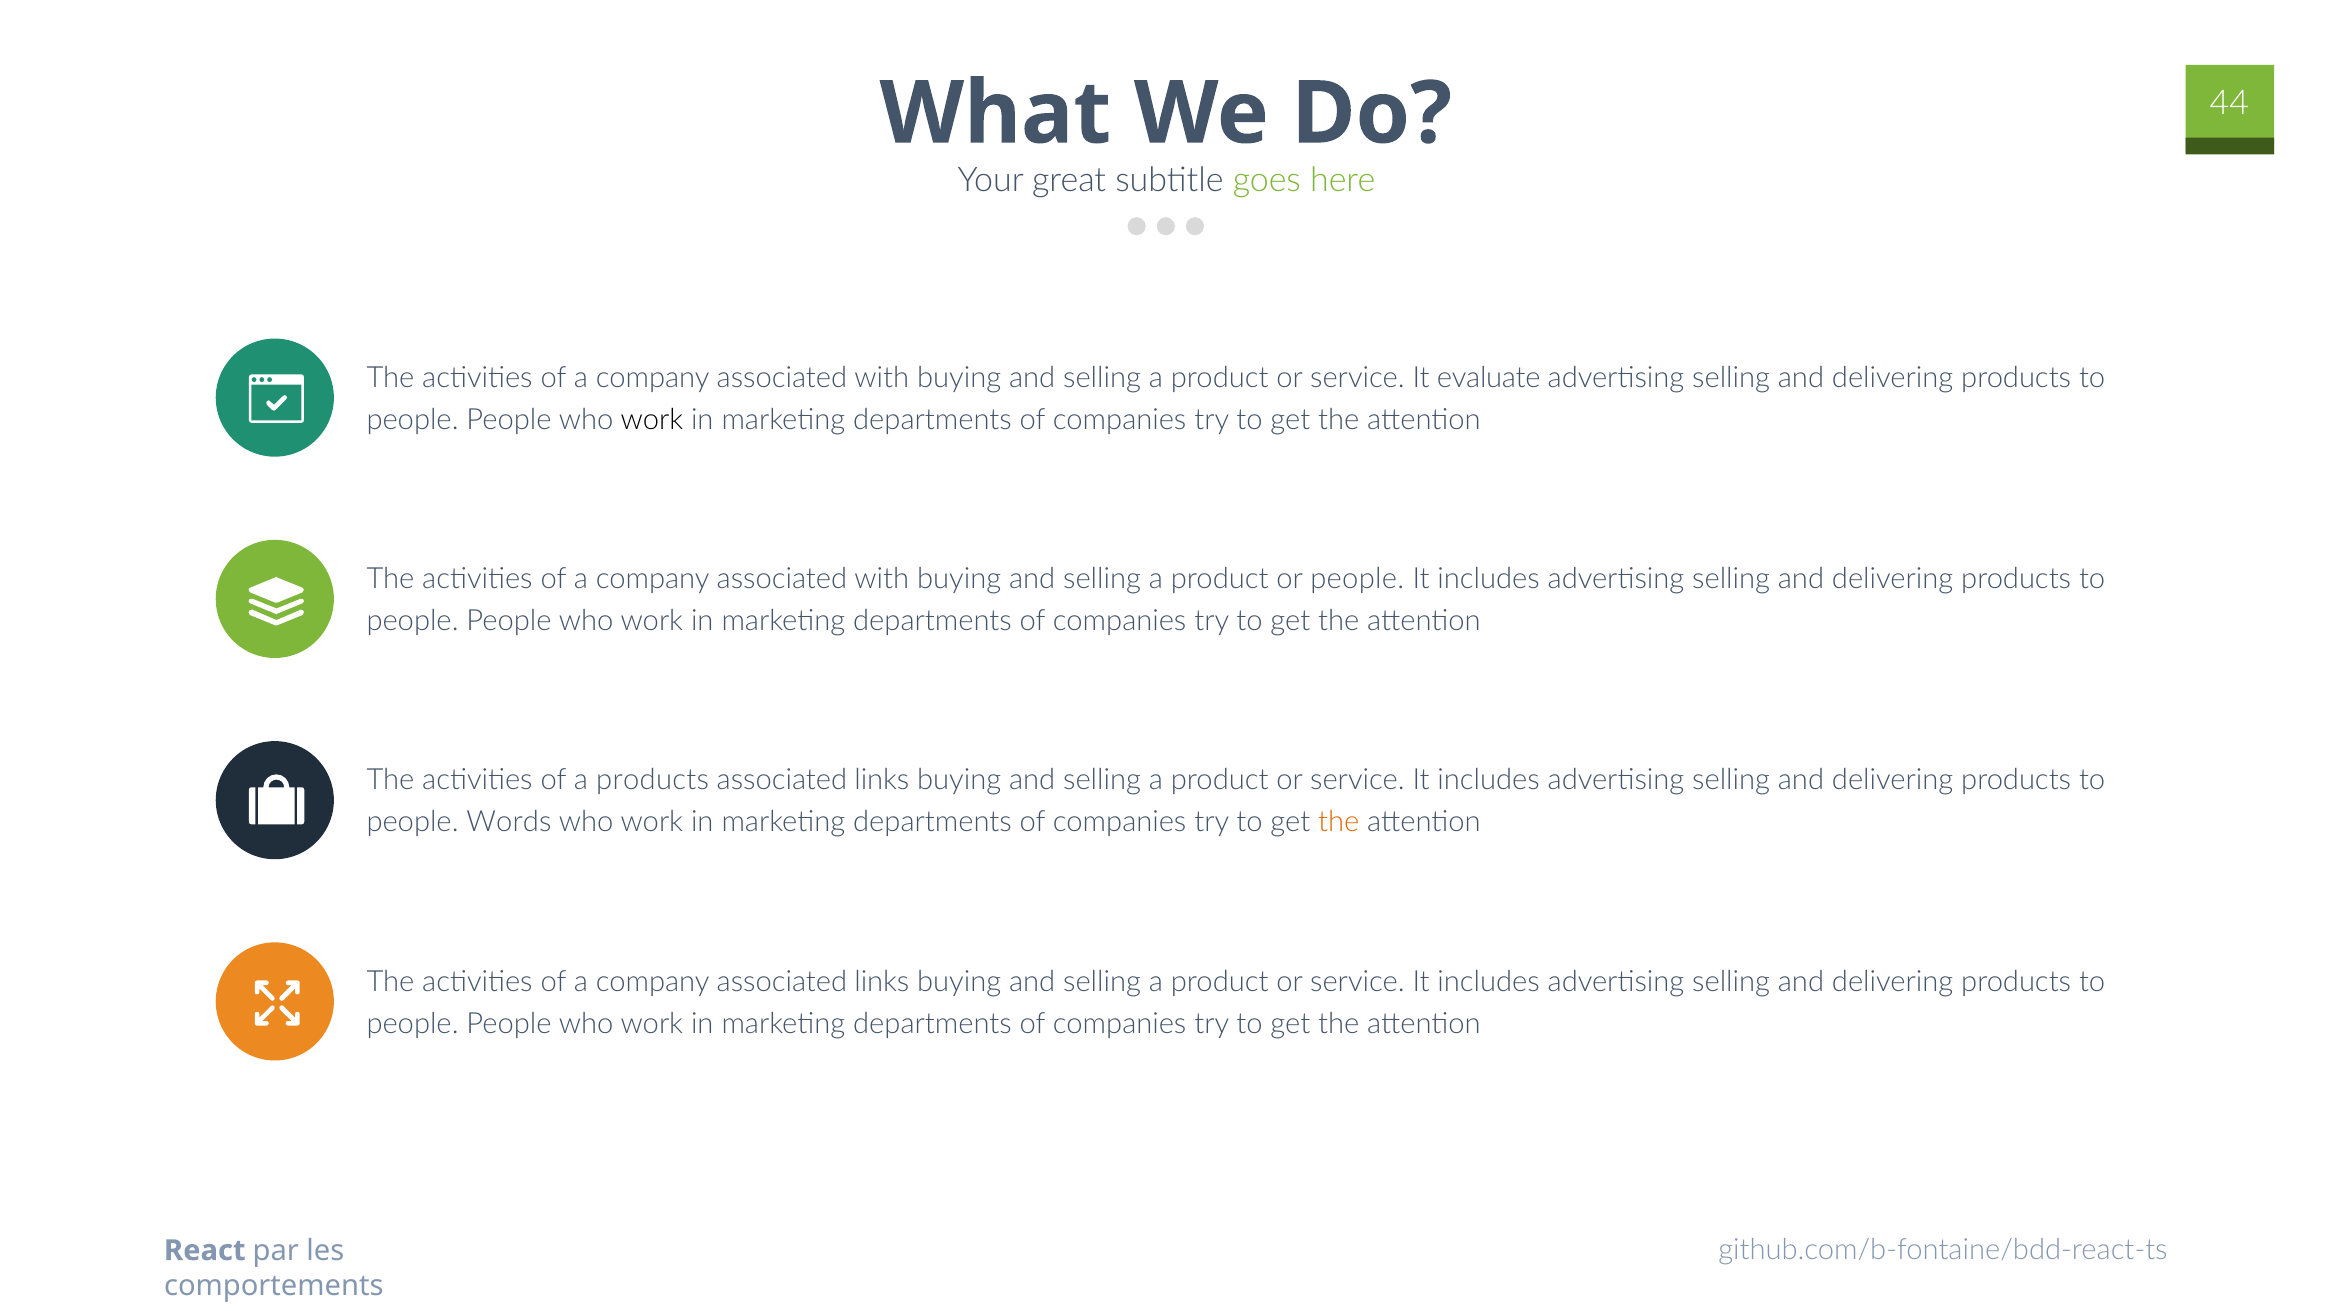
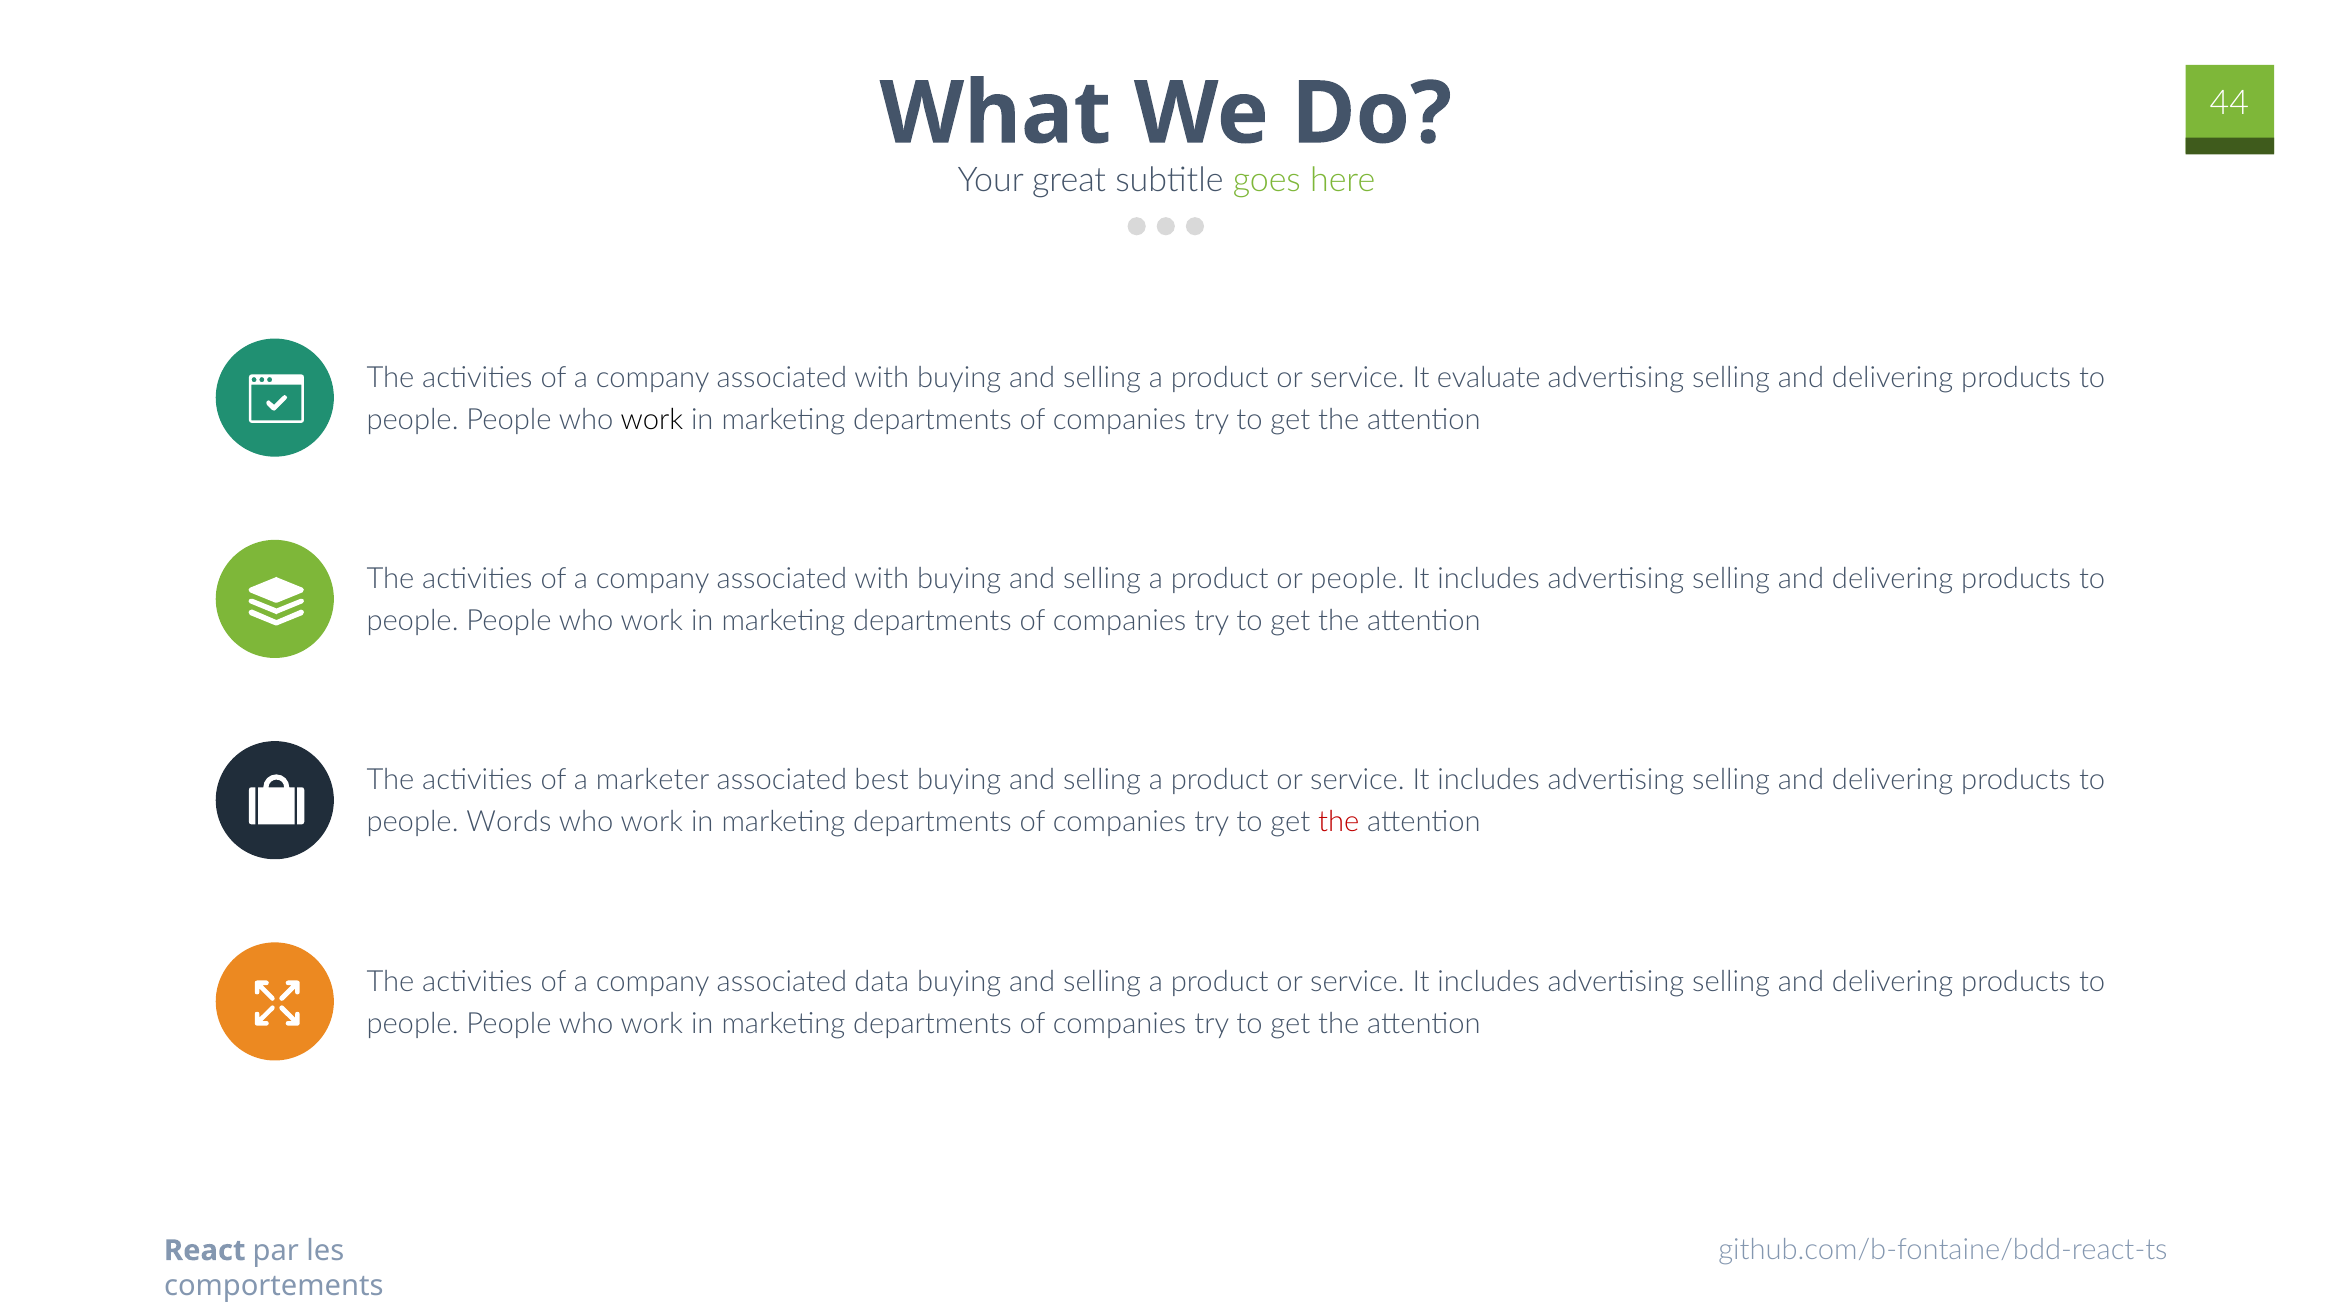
a products: products -> marketer (653, 780)
links: links -> best (882, 780)
the colour: orange -> red (1339, 823)
company associated links: links -> data (882, 982)
